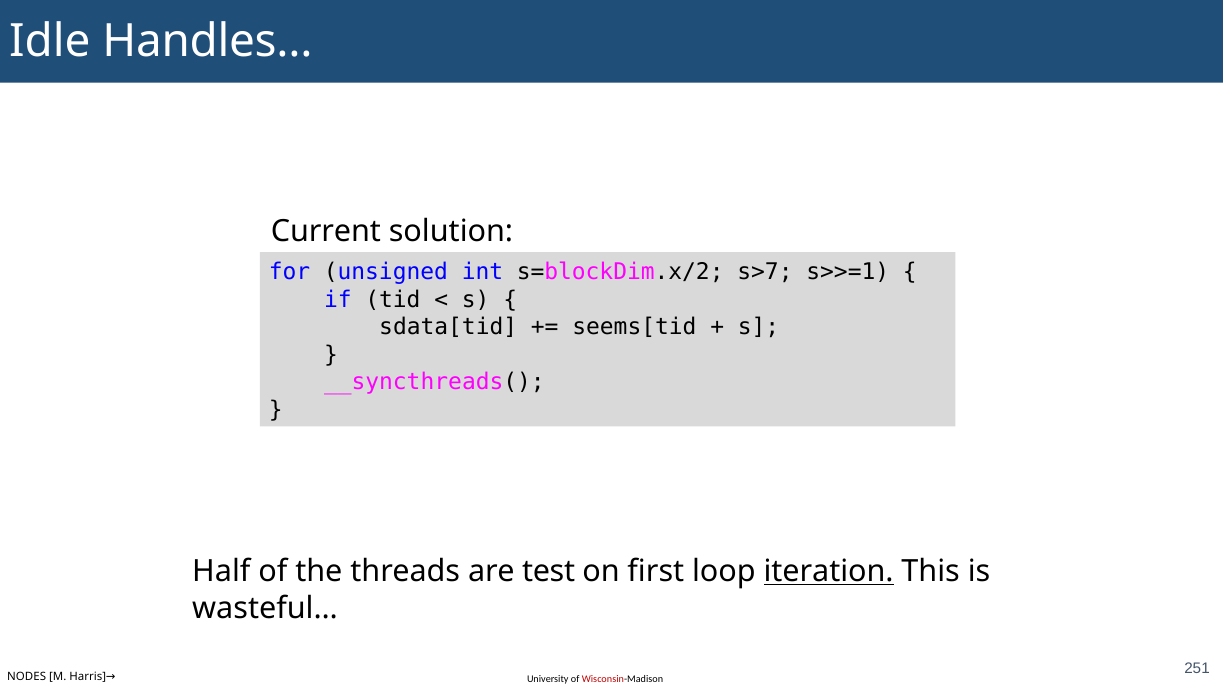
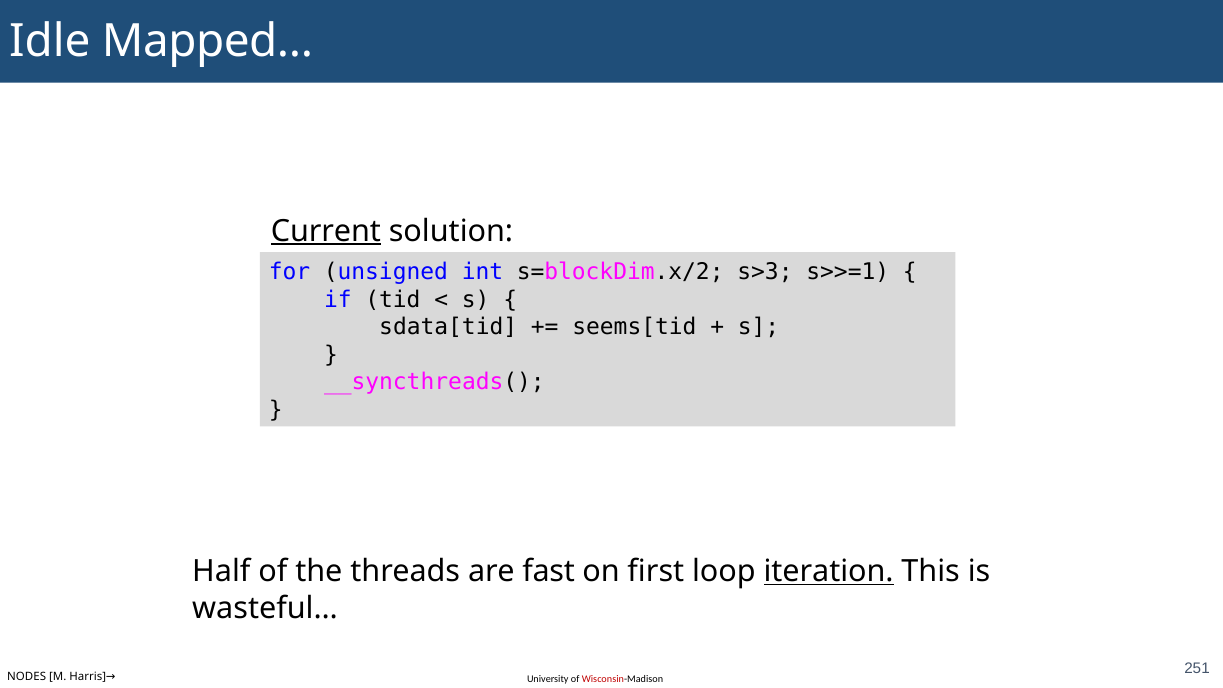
Handles…: Handles… -> Mapped… (208, 41)
Current underline: none -> present (326, 231)
s>7: s>7 -> s>3 (765, 272)
test: test -> fast (549, 571)
